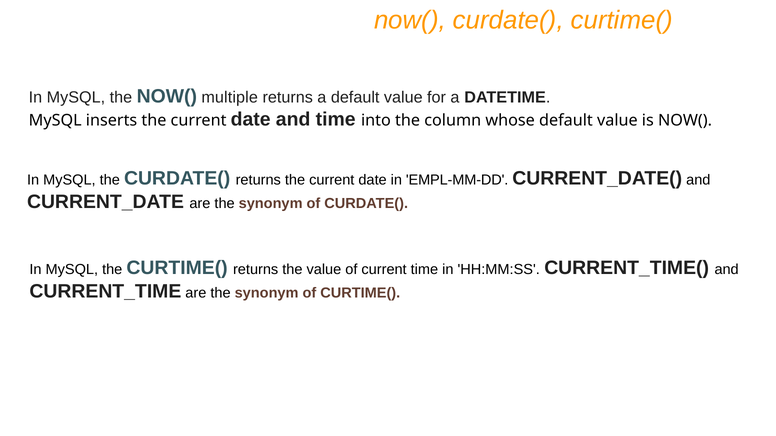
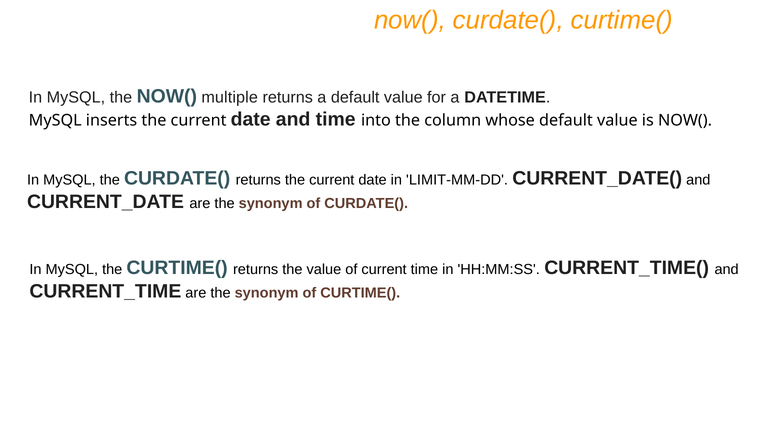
EMPL-MM-DD: EMPL-MM-DD -> LIMIT-MM-DD (457, 180)
